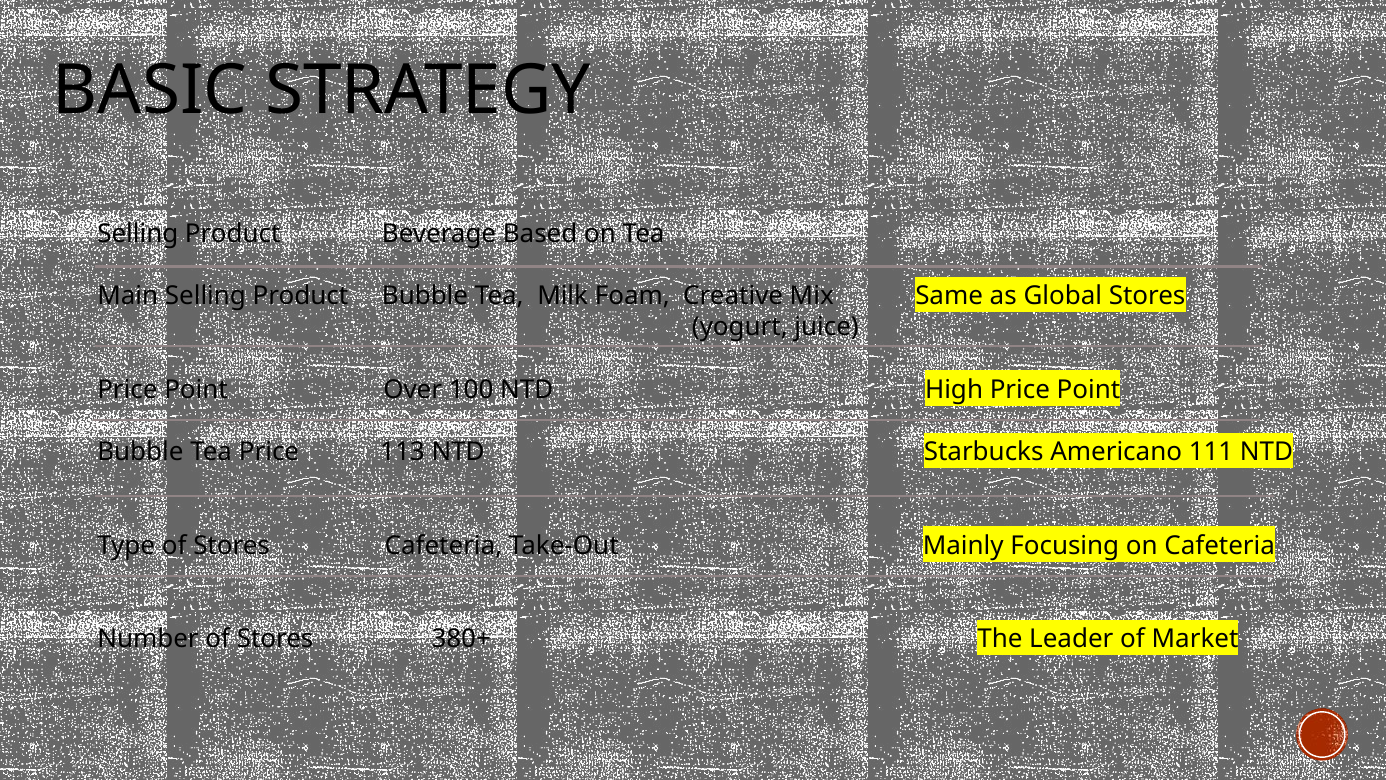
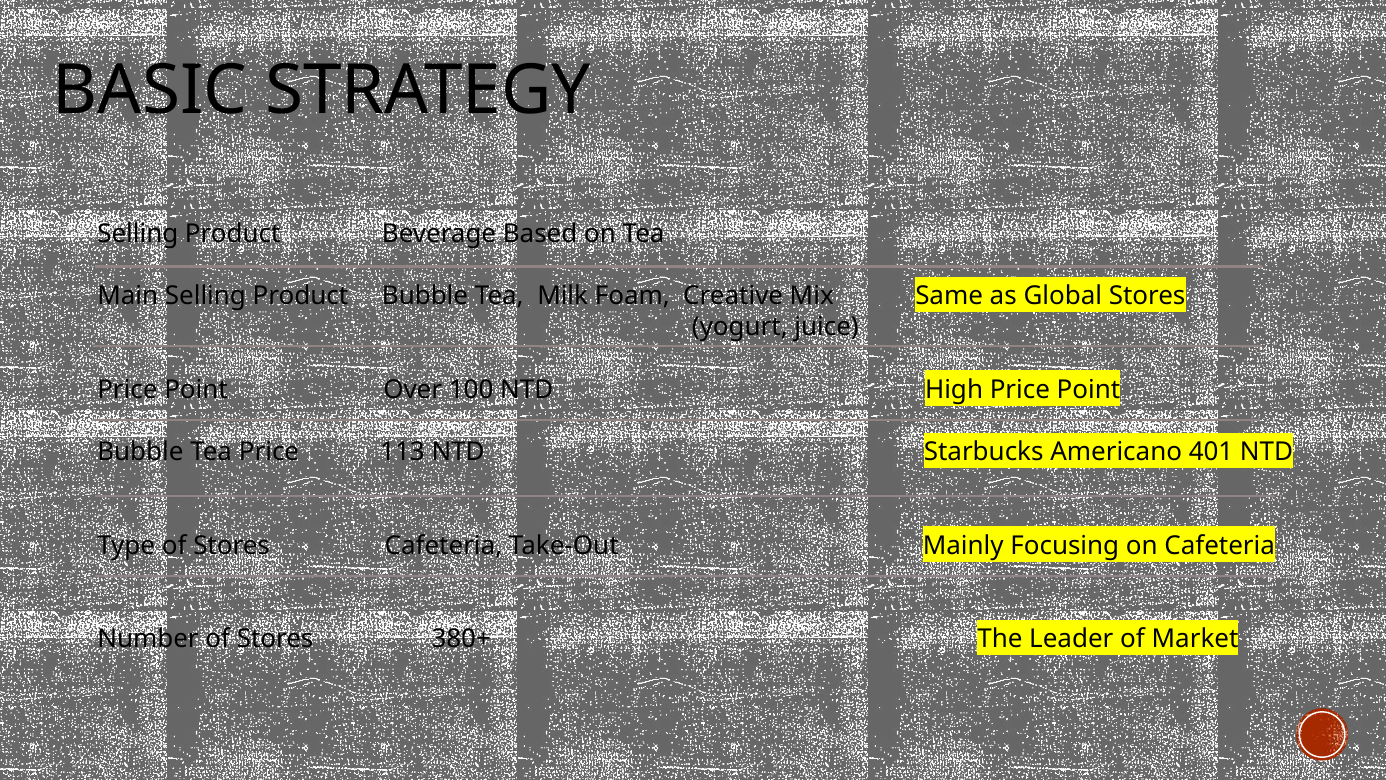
111: 111 -> 401 (1211, 452)
